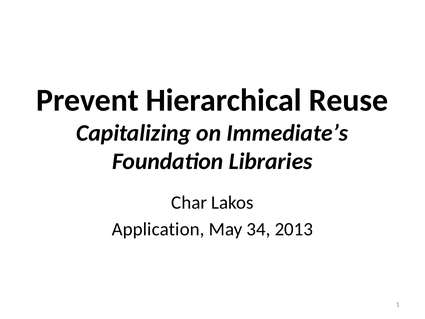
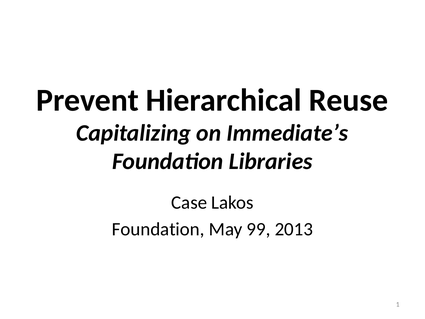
Char: Char -> Case (189, 202)
Application: Application -> Foundation (158, 229)
34: 34 -> 99 (258, 229)
